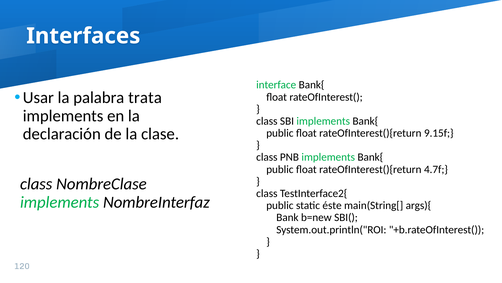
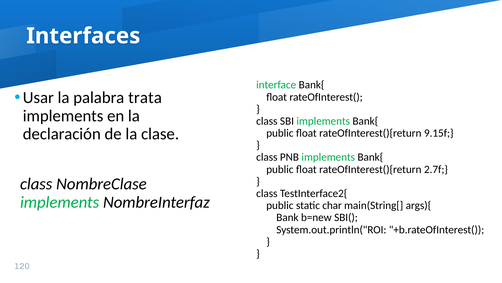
4.7f: 4.7f -> 2.7f (436, 169)
éste: éste -> char (332, 205)
